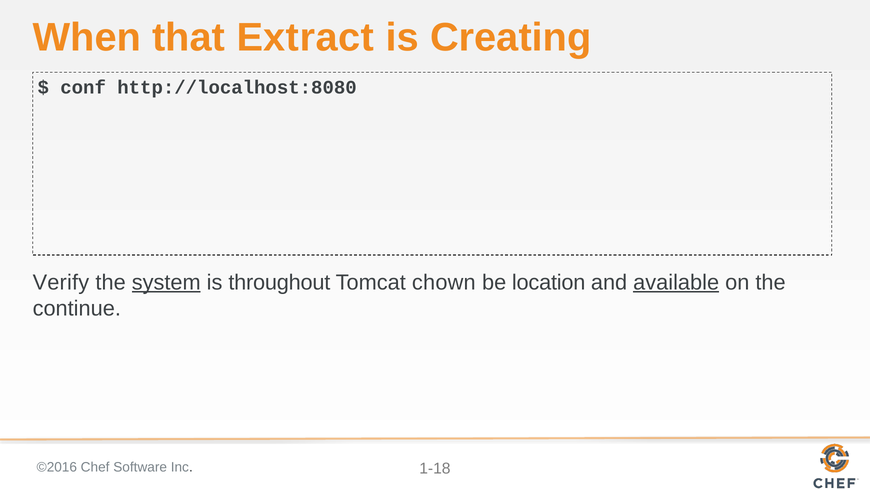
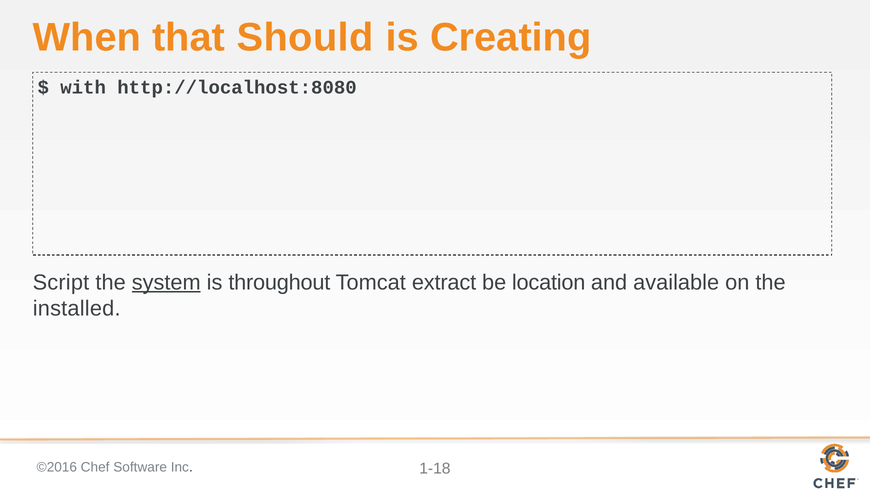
Extract: Extract -> Should (305, 38)
conf: conf -> with (83, 87)
Verify: Verify -> Script (61, 282)
chown: chown -> extract (444, 282)
available underline: present -> none (676, 282)
continue: continue -> installed (77, 308)
